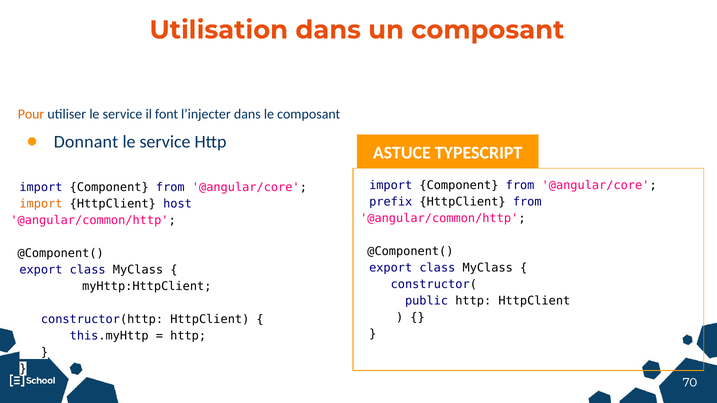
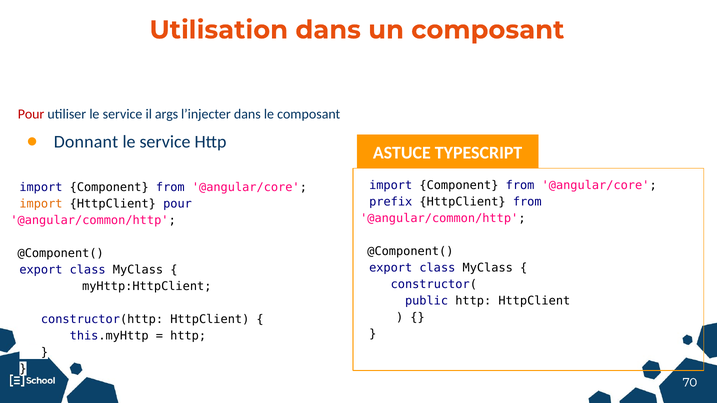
Pour colour: orange -> red (31, 114)
font: font -> args (167, 114)
HttpClient host: host -> pour (178, 204)
